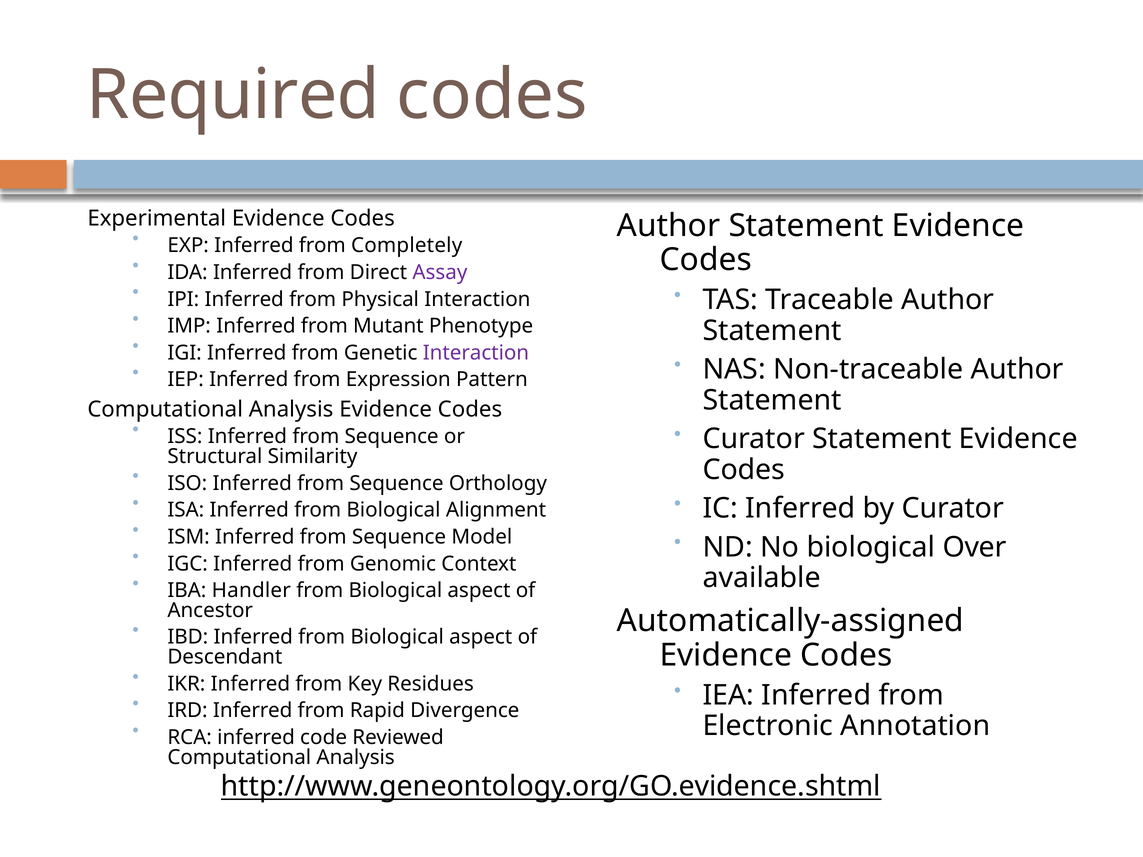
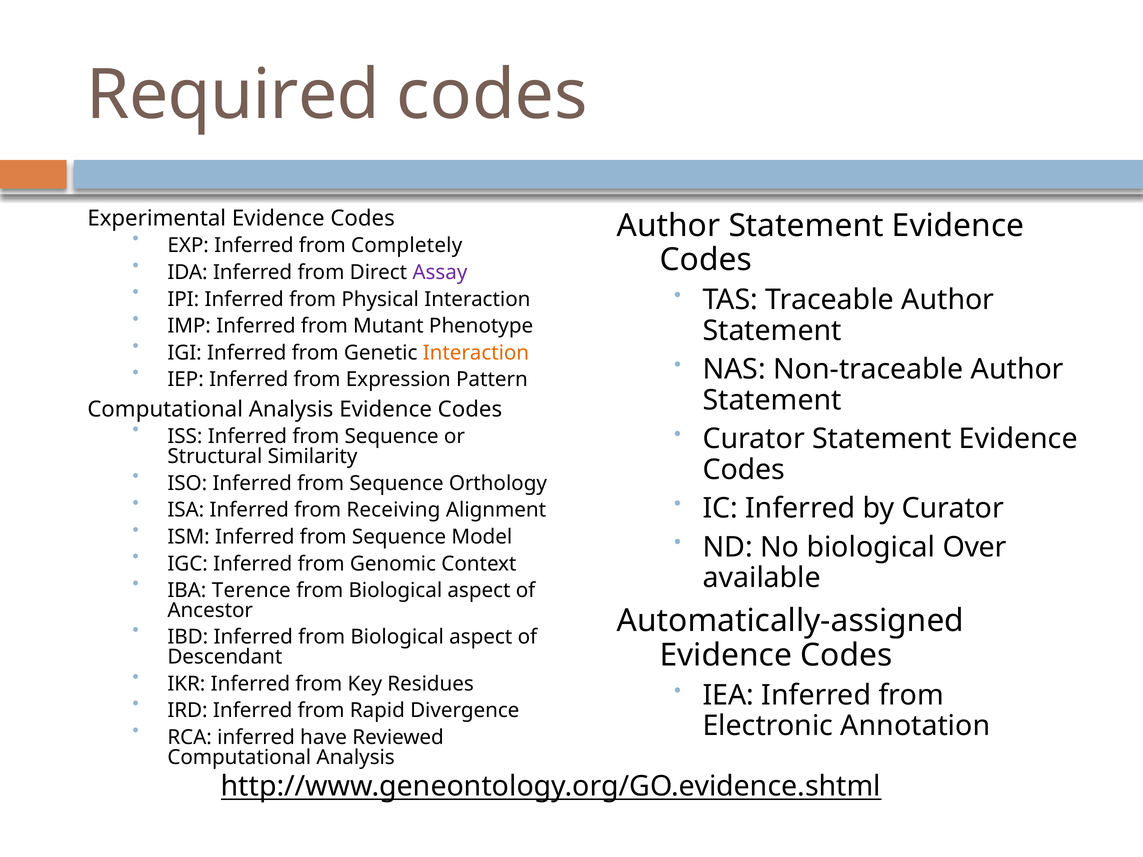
Interaction colour: purple -> orange (476, 353)
ISA Inferred from Biological: Biological -> Receiving (393, 510)
Handler: Handler -> Terence (251, 591)
code: code -> have (324, 738)
